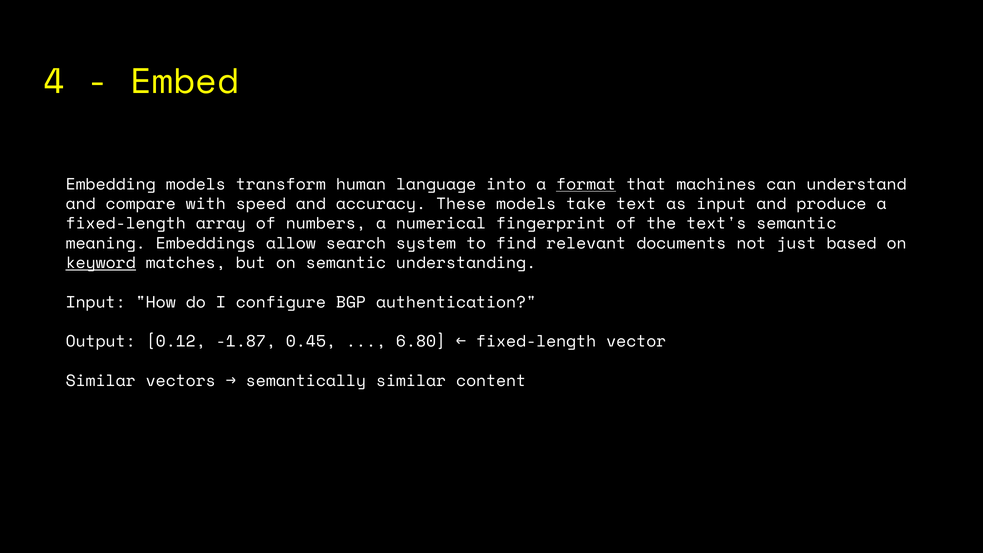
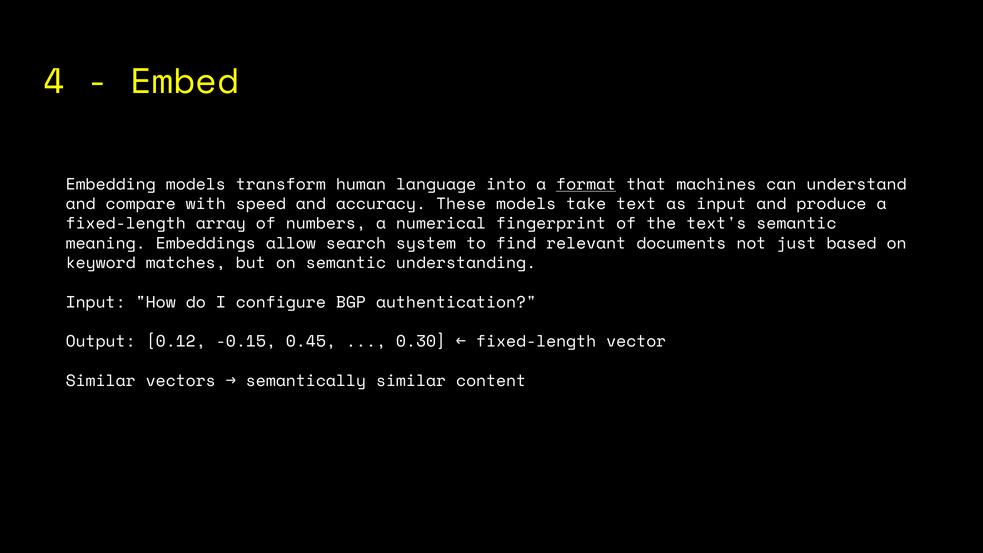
keyword underline: present -> none (101, 263)
-1.87: -1.87 -> -0.15 (246, 341)
6.80: 6.80 -> 0.30 (421, 341)
